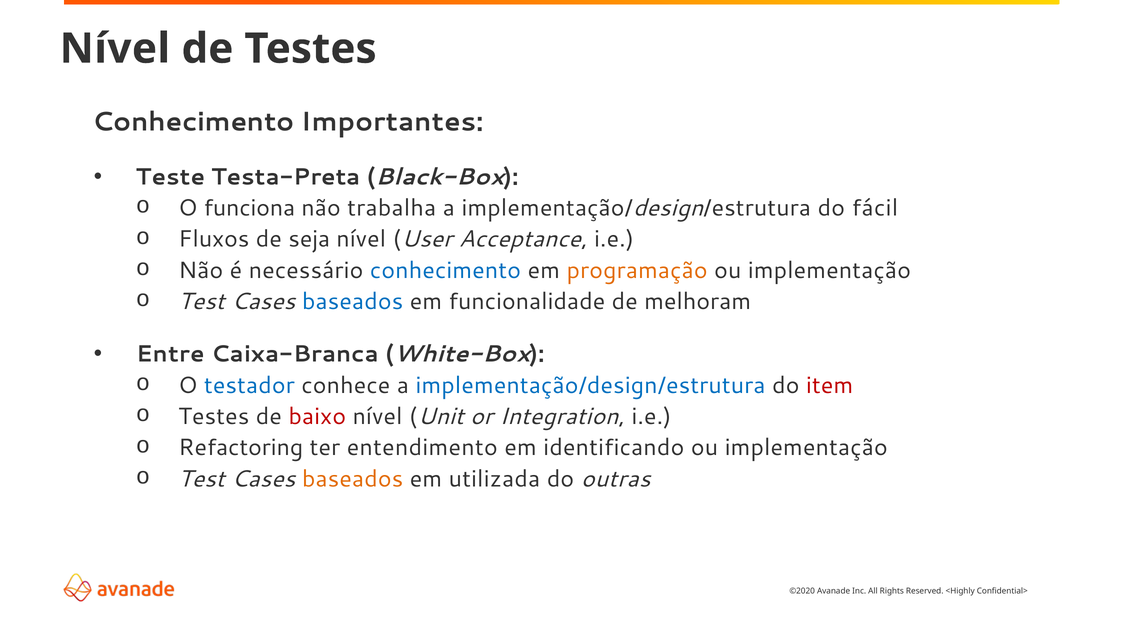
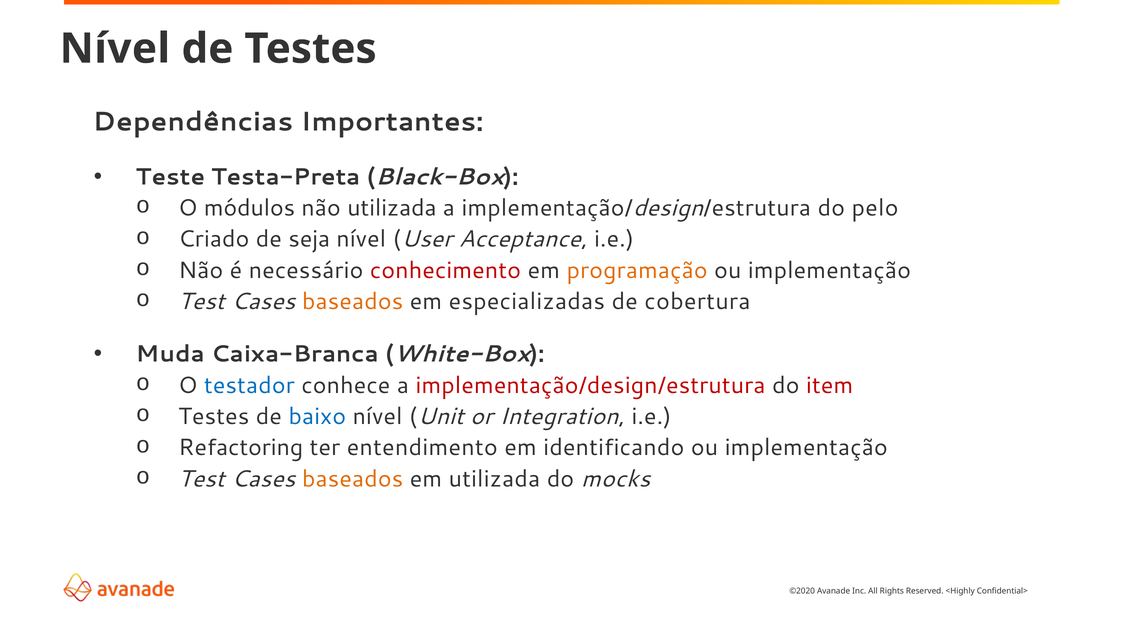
Conhecimento: Conhecimento -> Dependências (193, 122)
funciona: funciona -> módulos (250, 208)
não trabalha: trabalha -> utilizada (392, 208)
fácil: fácil -> pelo (875, 208)
Fluxos: Fluxos -> Criado (214, 239)
conhecimento colour: blue -> red (445, 270)
baseados colour: blue -> orange (353, 301)
funcionalidade: funcionalidade -> especializadas (527, 301)
melhoram: melhoram -> cobertura (697, 301)
Entre: Entre -> Muda (170, 354)
implementação/design/estrutura colour: blue -> red (591, 385)
baixo colour: red -> blue (317, 416)
outras: outras -> mocks (616, 479)
